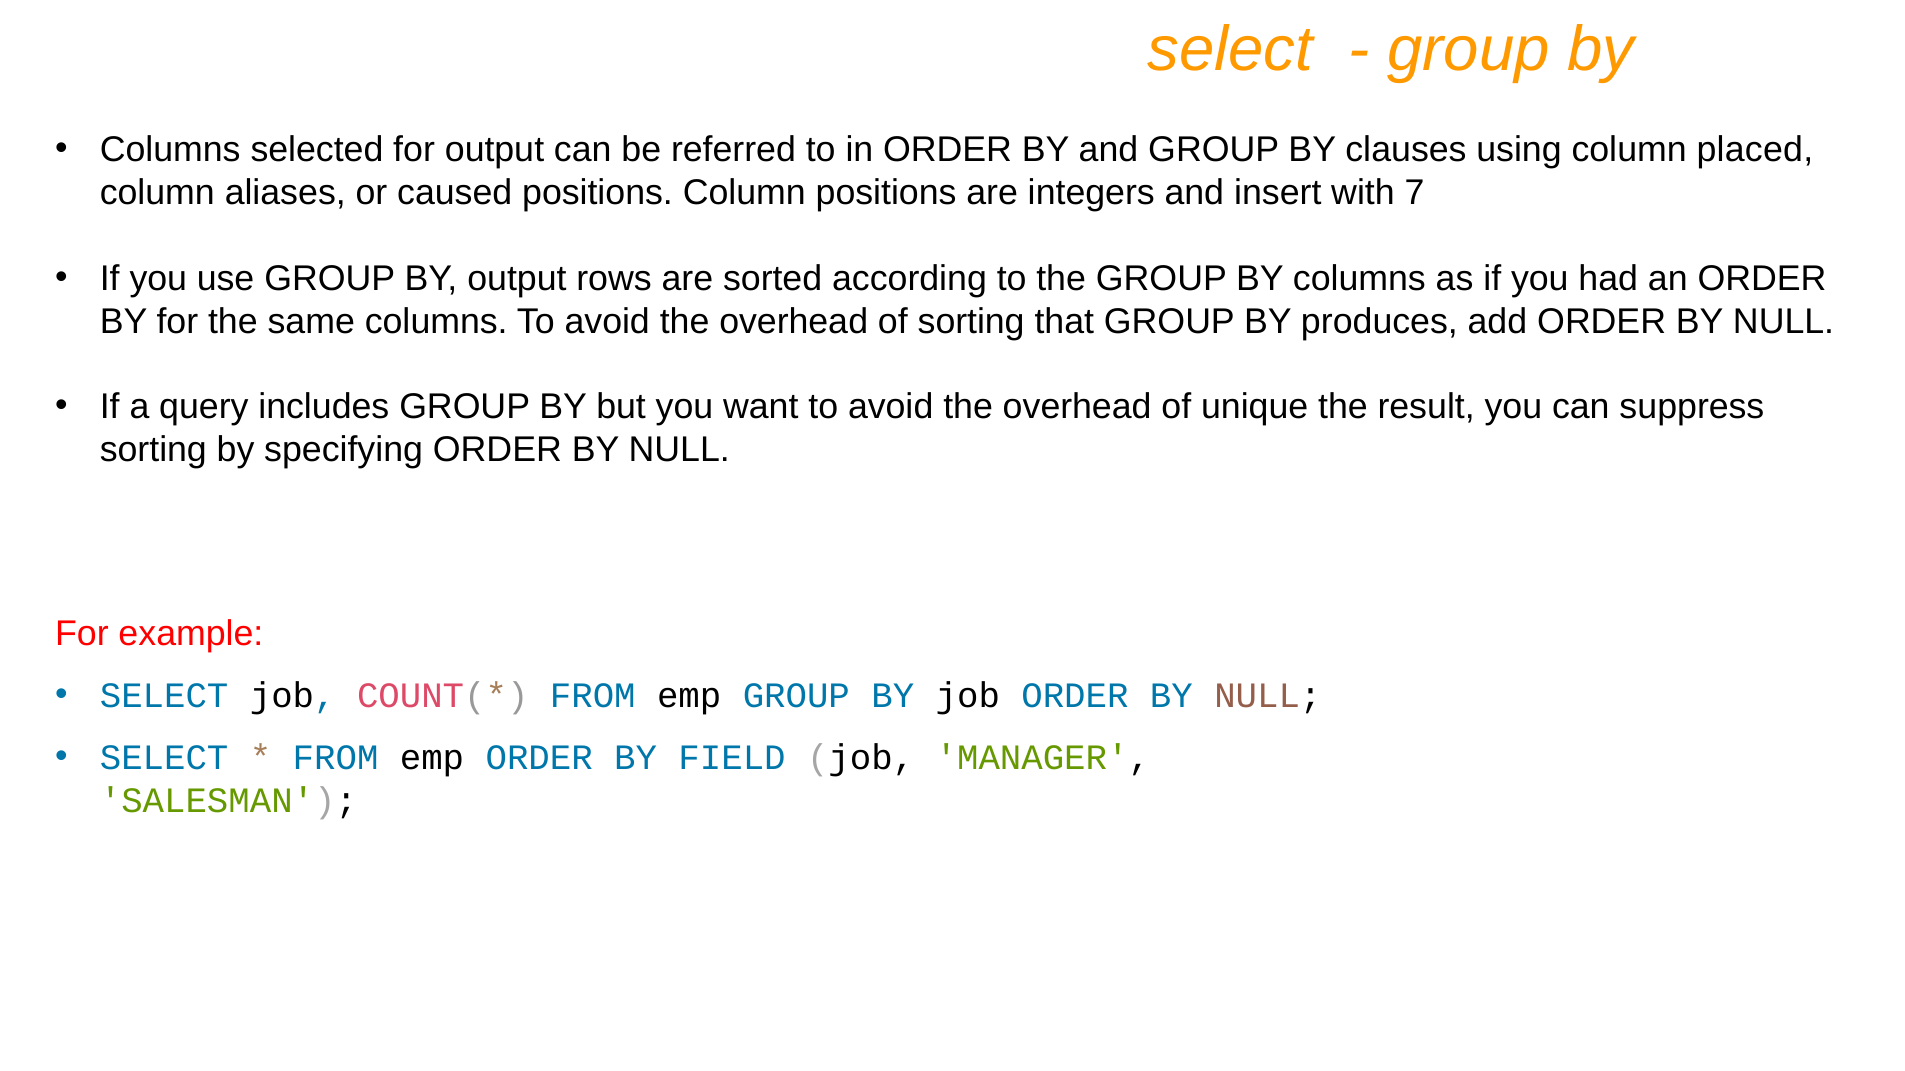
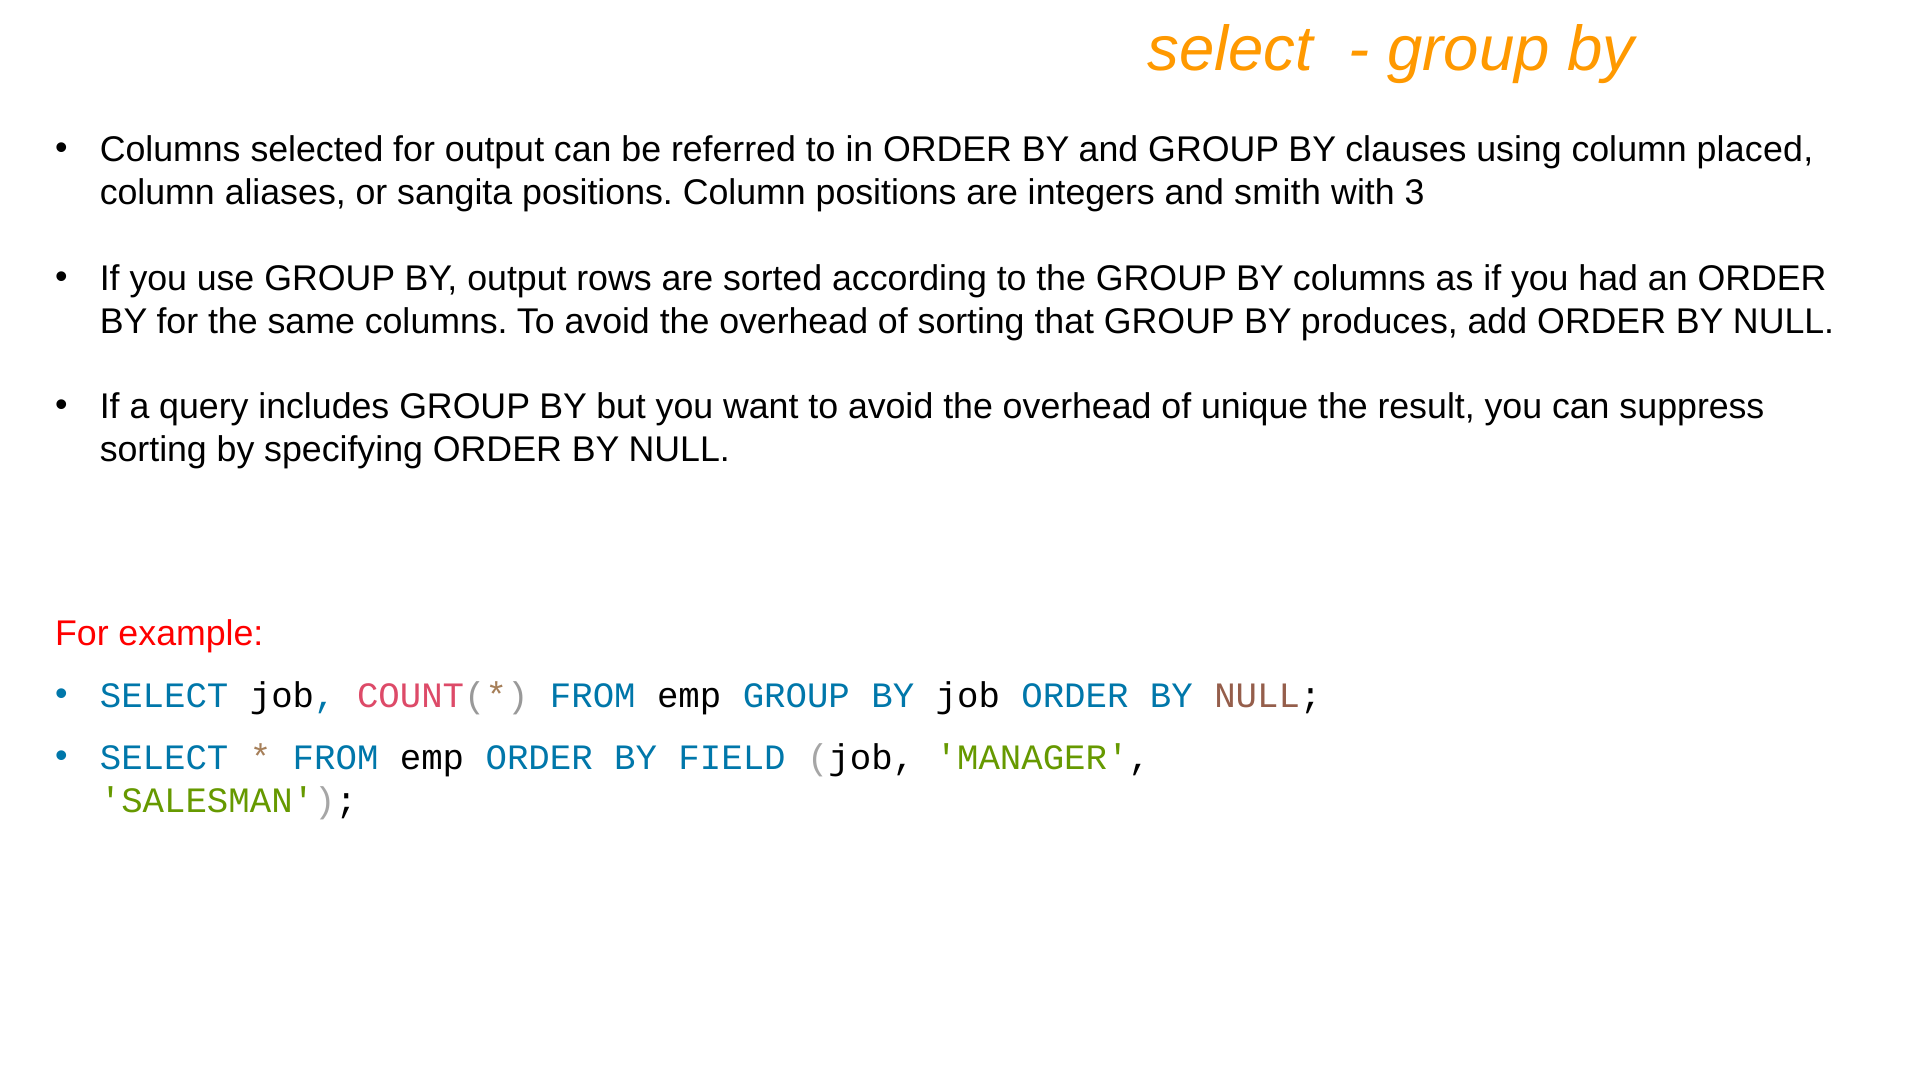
caused: caused -> sangita (455, 193)
insert: insert -> smith (1278, 193)
7: 7 -> 3 (1415, 193)
